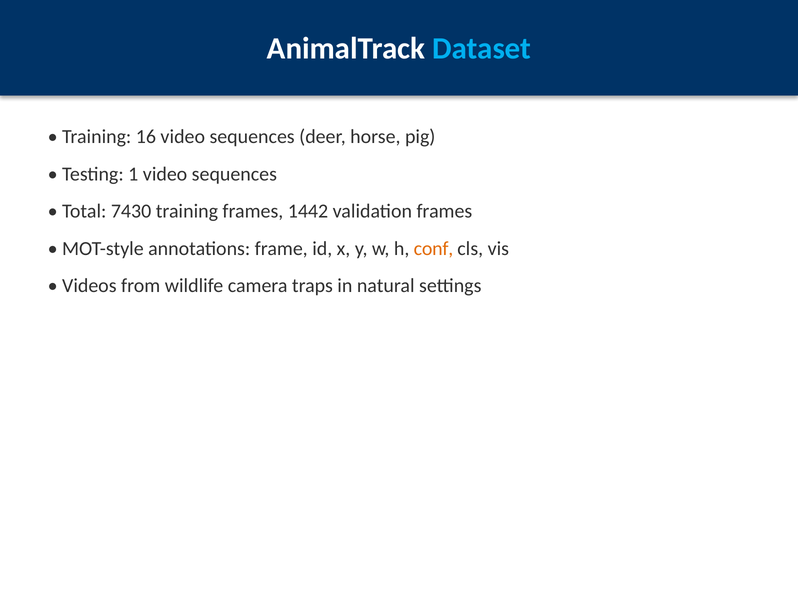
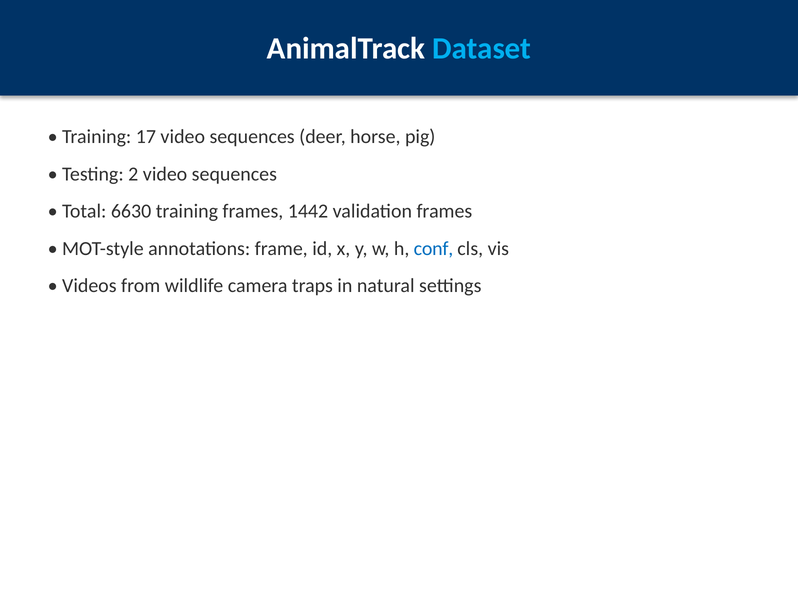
16: 16 -> 17 (146, 137)
1: 1 -> 2 (133, 174)
7430: 7430 -> 6630 (131, 211)
conf colour: orange -> blue (434, 249)
